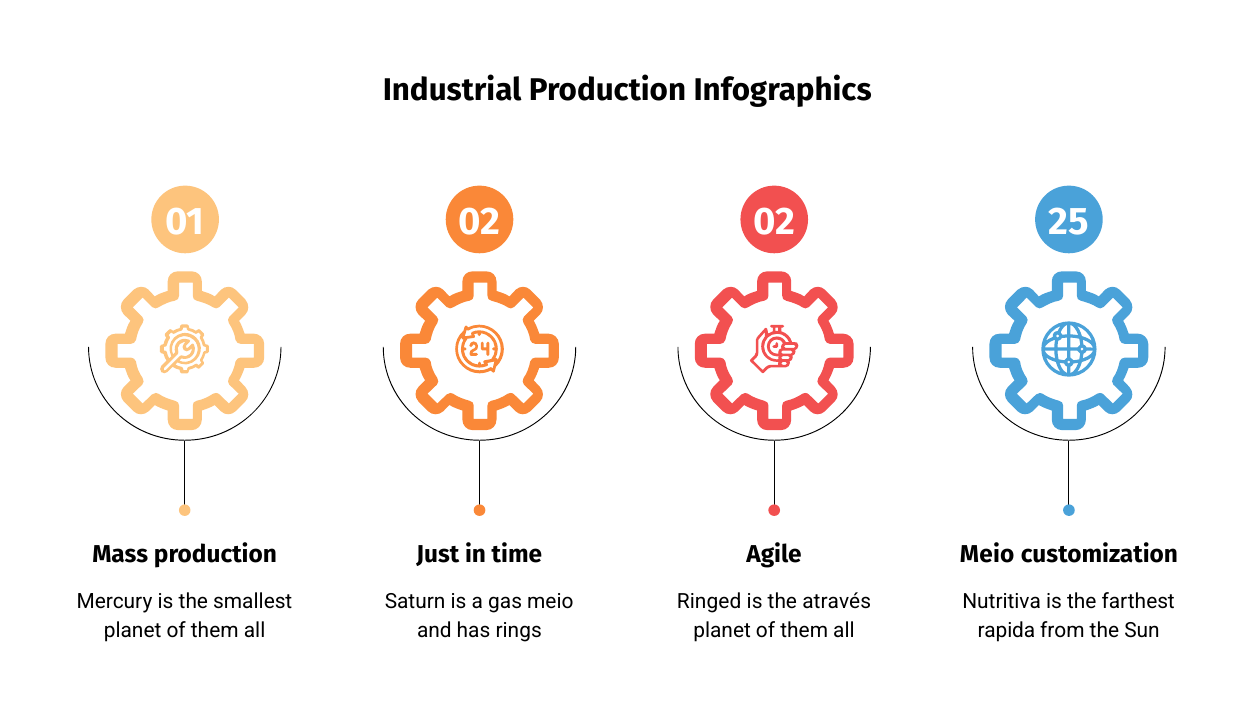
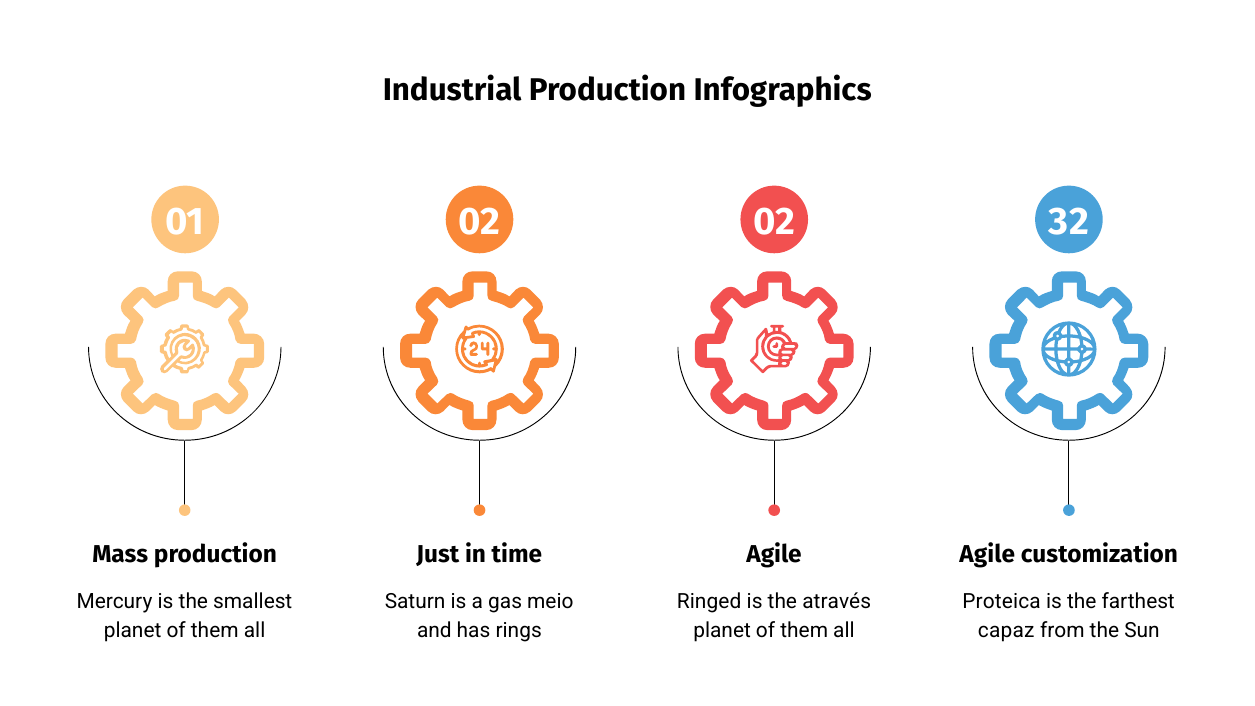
25: 25 -> 32 (1069, 222)
Agile Meio: Meio -> Agile (987, 555)
Nutritiva: Nutritiva -> Proteica (1002, 602)
rapida: rapida -> capaz (1006, 630)
